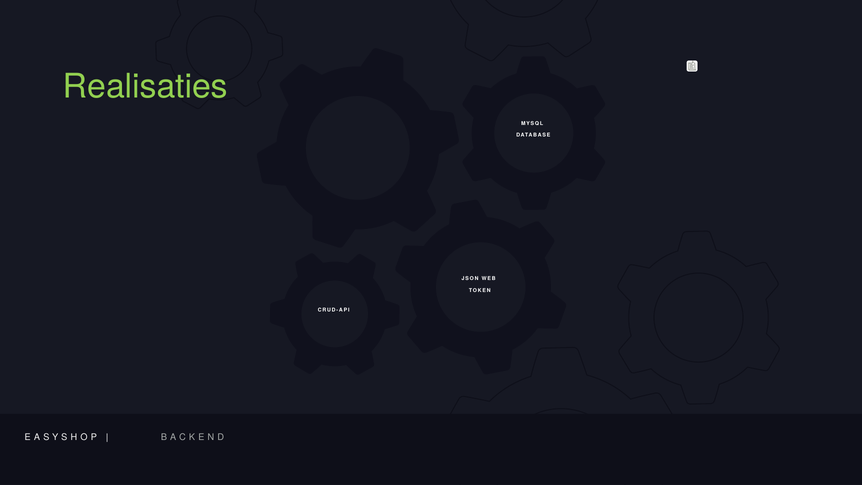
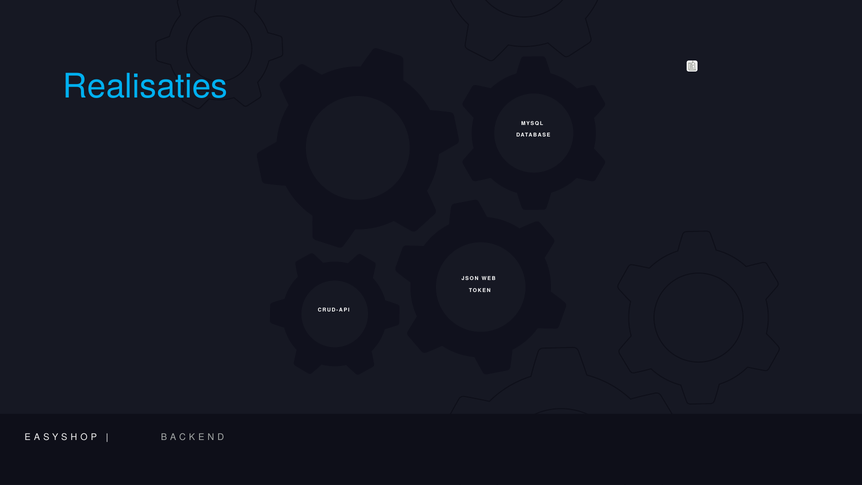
Realisaties colour: light green -> light blue (145, 87)
